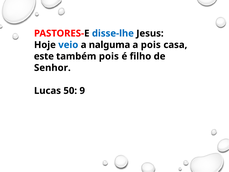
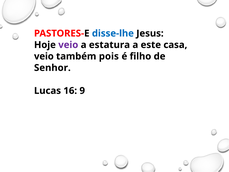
veio colour: blue -> purple (68, 45)
nalguma: nalguma -> estatura (109, 45)
a pois: pois -> este (151, 45)
este: este -> veio (44, 56)
50: 50 -> 16 (70, 91)
